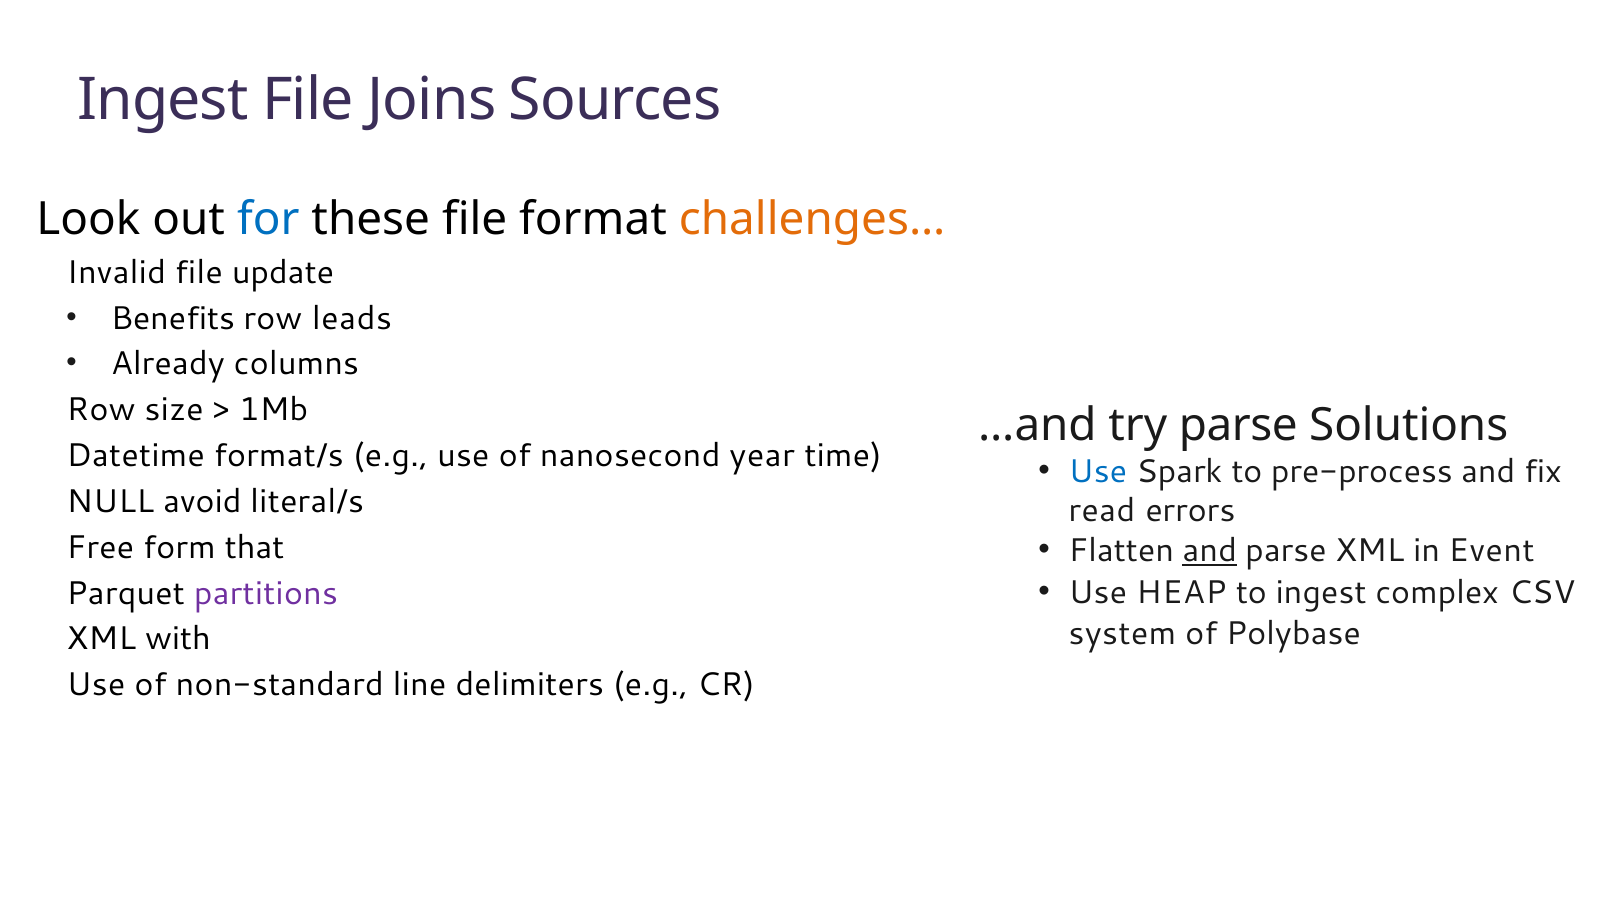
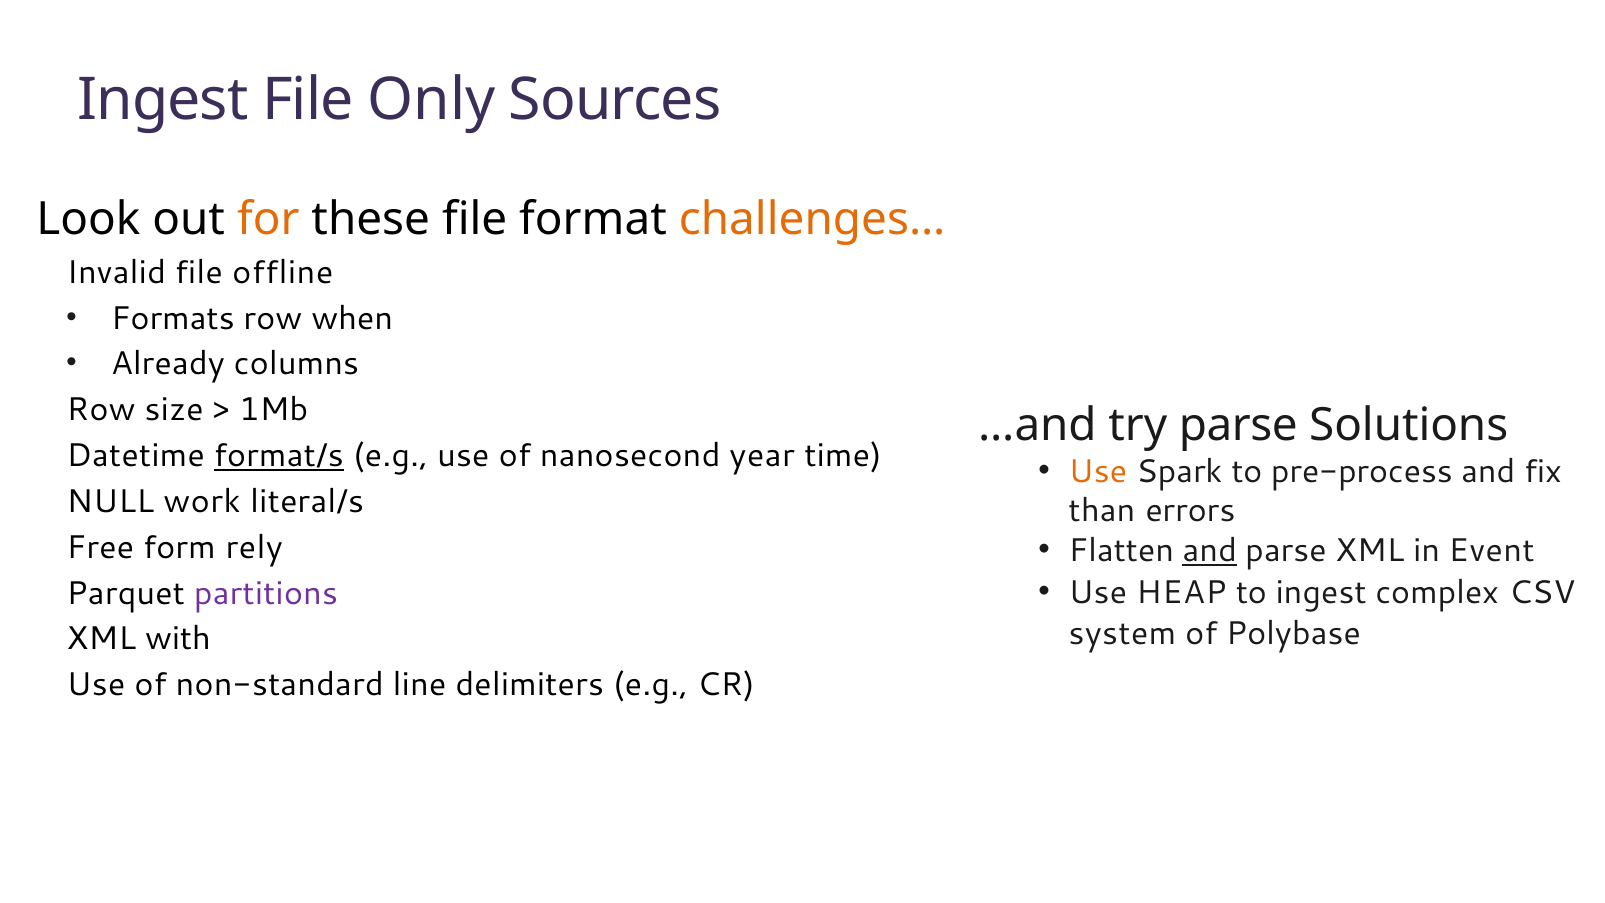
Joins: Joins -> Only (431, 100)
for colour: blue -> orange (268, 220)
update: update -> offline (283, 272)
Benefits: Benefits -> Formats (173, 318)
leads: leads -> when (352, 318)
format/s underline: none -> present (279, 456)
Use colour: blue -> orange (1098, 472)
avoid: avoid -> work (202, 502)
read: read -> than (1102, 511)
that: that -> rely (254, 547)
